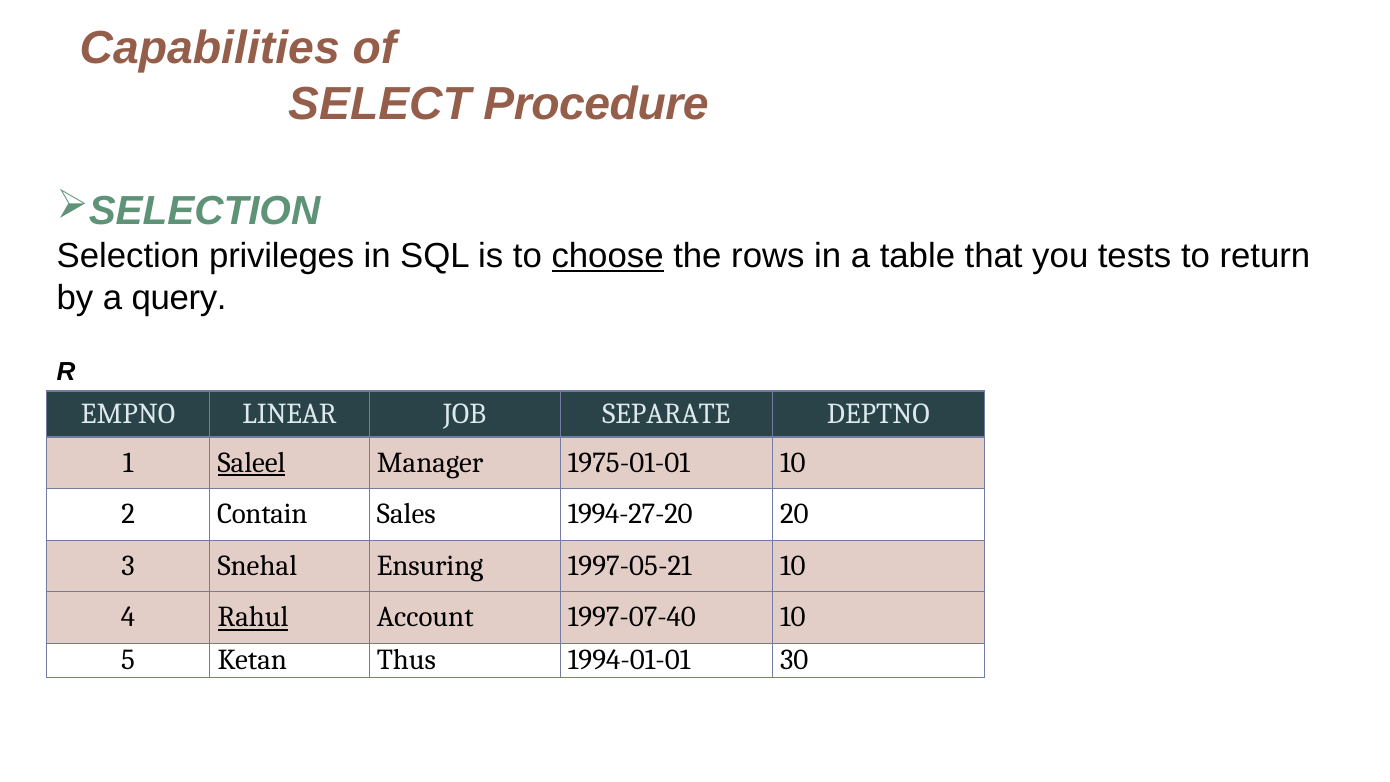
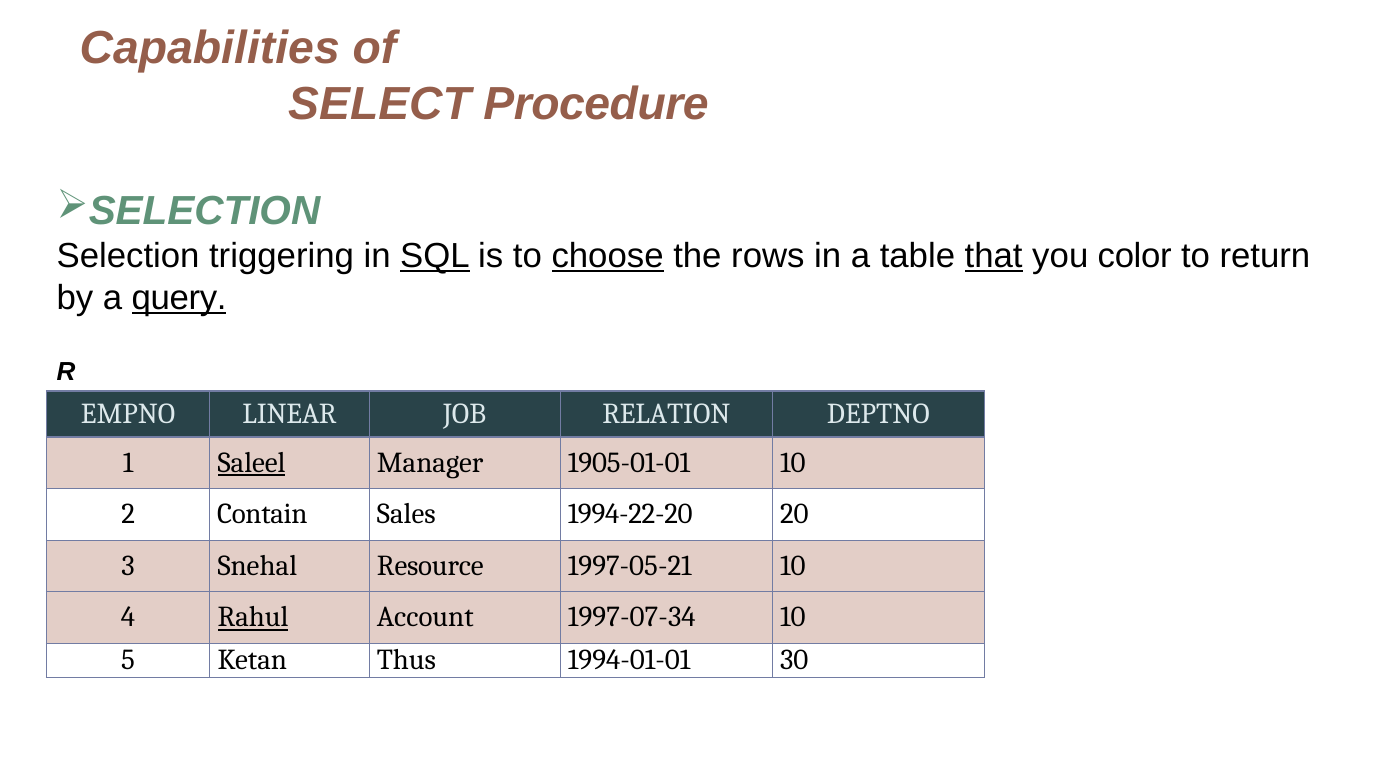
privileges: privileges -> triggering (282, 256)
SQL underline: none -> present (435, 256)
that underline: none -> present (994, 256)
tests: tests -> color (1135, 256)
query underline: none -> present (179, 298)
SEPARATE: SEPARATE -> RELATION (666, 414)
1975-01-01: 1975-01-01 -> 1905-01-01 (629, 462)
1994-27-20: 1994-27-20 -> 1994-22-20 (630, 514)
Ensuring: Ensuring -> Resource (430, 566)
1997-07-40: 1997-07-40 -> 1997-07-34 (632, 617)
